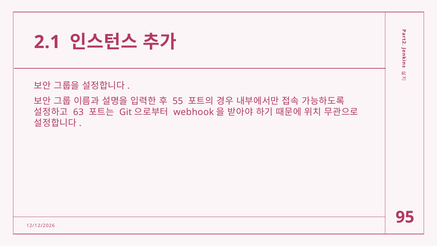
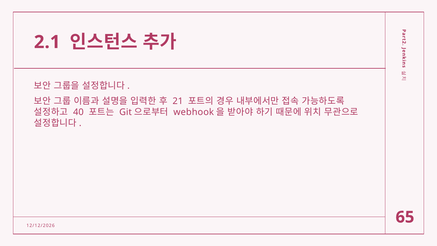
55: 55 -> 21 (178, 101)
63: 63 -> 40 (78, 112)
95: 95 -> 65 (405, 217)
